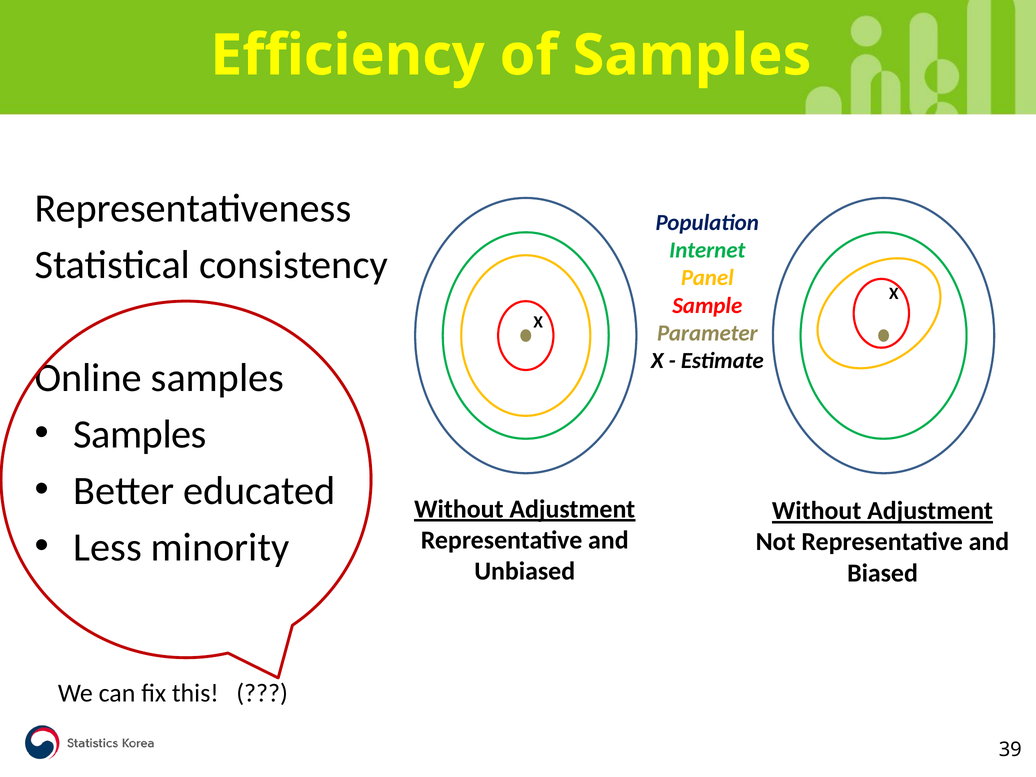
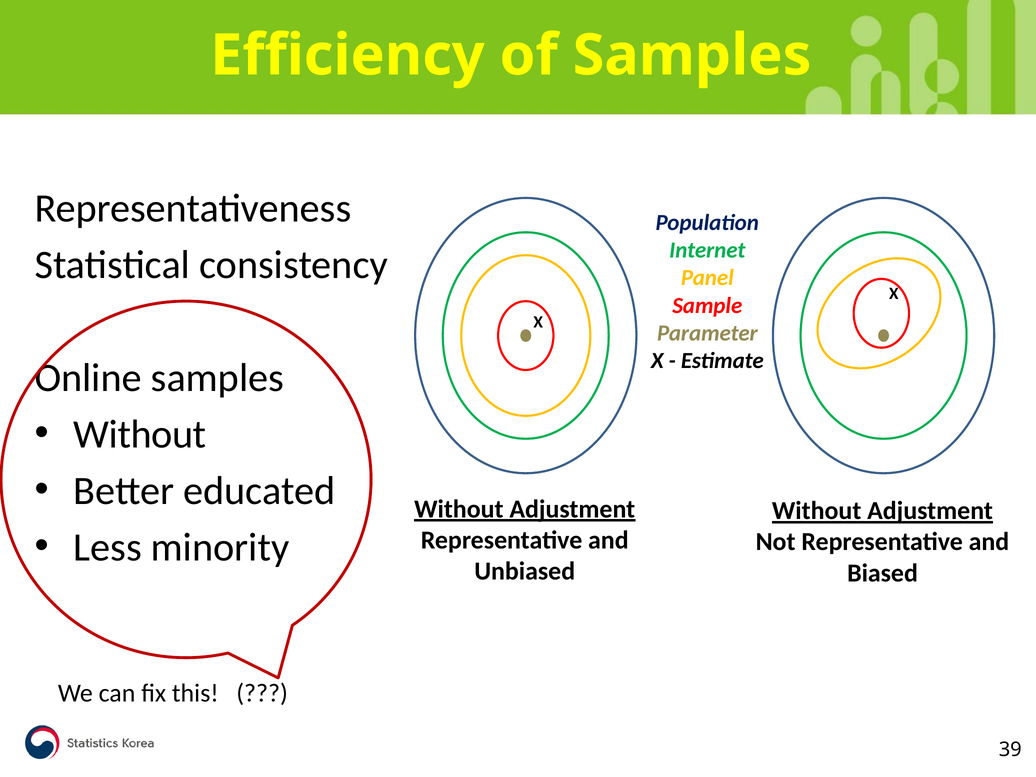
Samples: Samples -> Without (140, 434)
